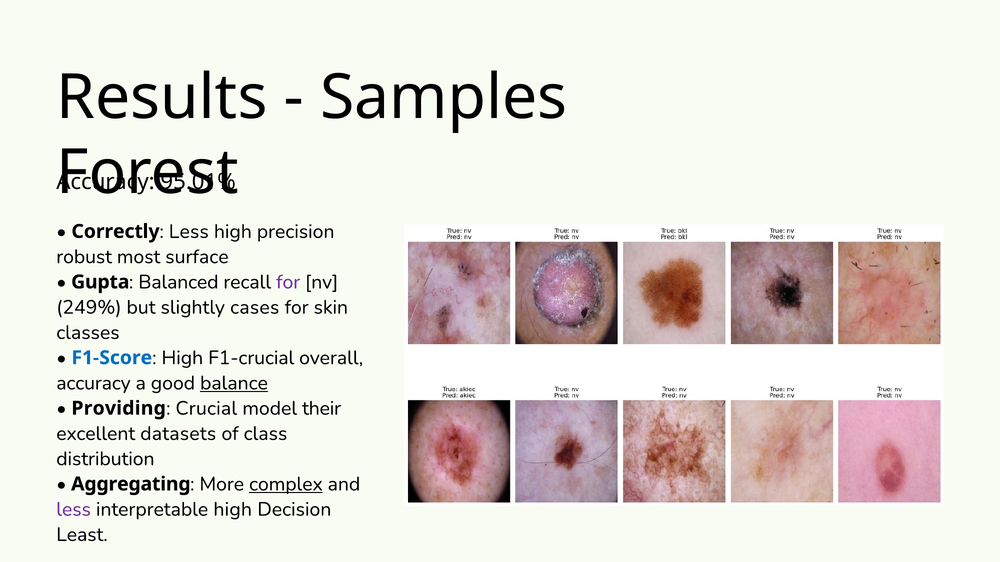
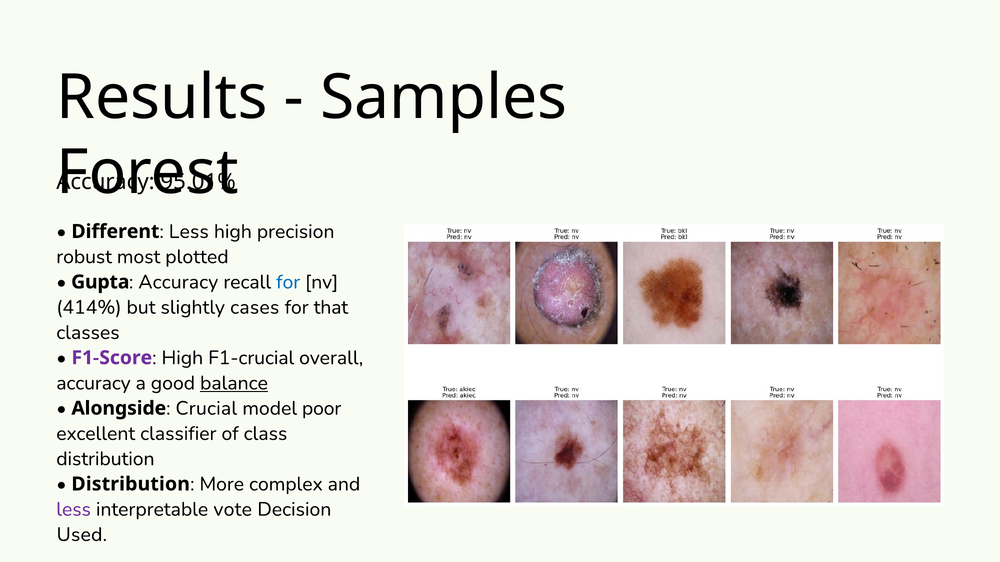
Correctly: Correctly -> Different (115, 232)
surface: surface -> plotted (197, 257)
Balanced: Balanced -> Accuracy (178, 282)
for colour: purple -> blue (288, 282)
249%: 249% -> 414% (89, 308)
skin: skin -> that (331, 308)
F1-Score colour: blue -> purple (112, 358)
Providing: Providing -> Alongside (119, 409)
their: their -> poor (322, 409)
datasets: datasets -> classifier (178, 434)
Aggregating: Aggregating -> Distribution (131, 484)
complex underline: present -> none (286, 484)
interpretable high: high -> vote (233, 510)
Least: Least -> Used (82, 535)
